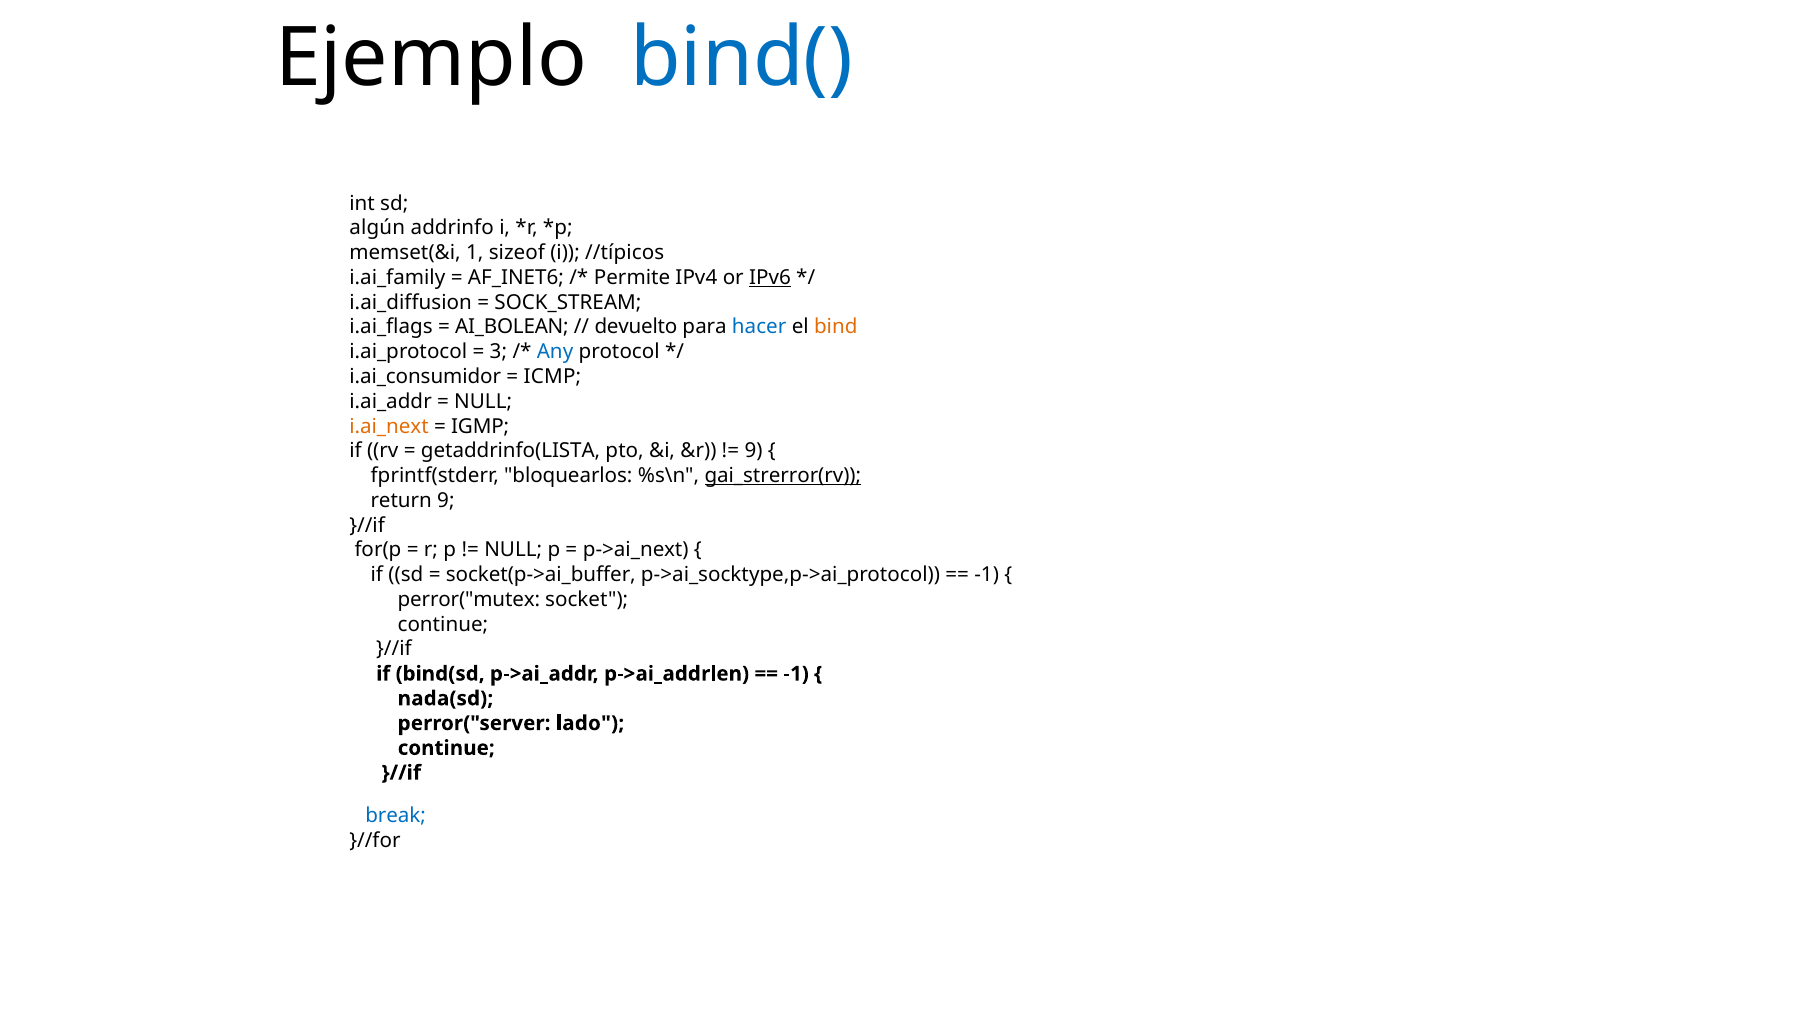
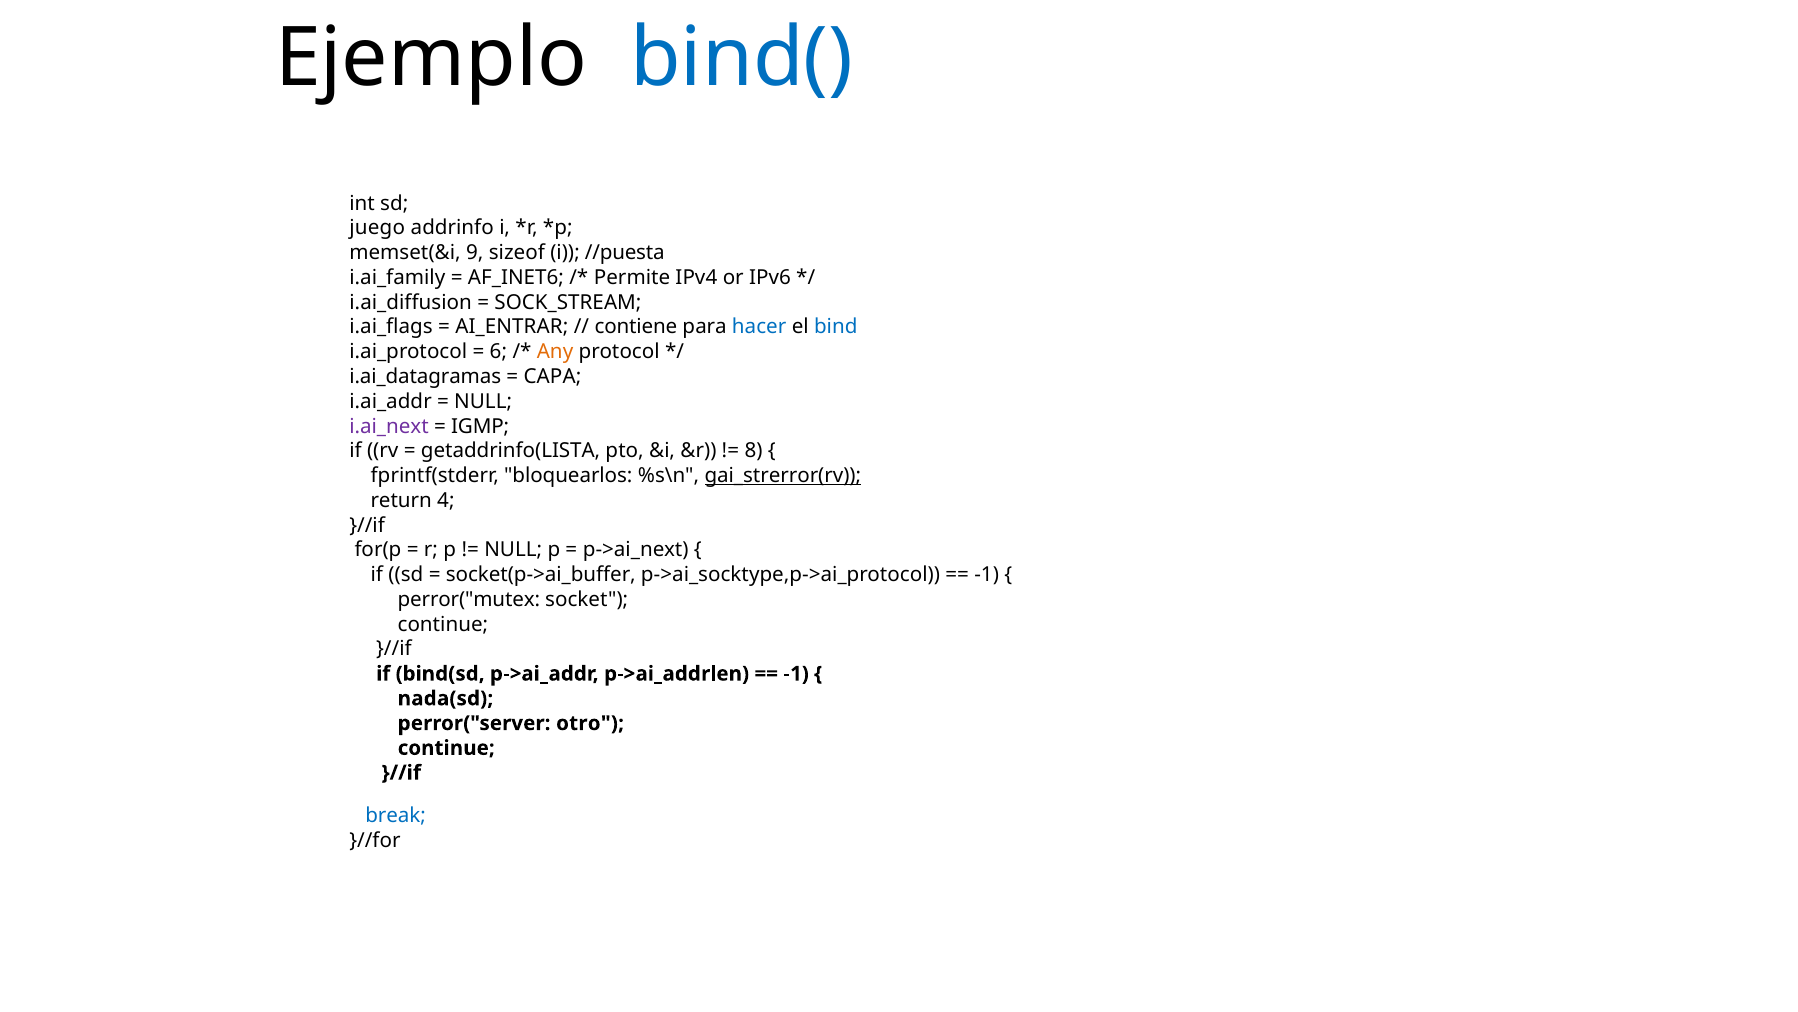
algún: algún -> juego (377, 228)
1: 1 -> 9 (475, 253)
//típicos: //típicos -> //puesta (625, 253)
IPv6 underline: present -> none (770, 277)
AI_BOLEAN: AI_BOLEAN -> AI_ENTRAR (512, 327)
devuelto: devuelto -> contiene (636, 327)
bind colour: orange -> blue (836, 327)
3: 3 -> 6 (498, 352)
Any colour: blue -> orange (555, 352)
i.ai_consumidor: i.ai_consumidor -> i.ai_datagramas (425, 376)
ICMP: ICMP -> CAPA (552, 376)
i.ai_next colour: orange -> purple (389, 426)
9: 9 -> 8 (754, 451)
return 9: 9 -> 4 (446, 500)
lado: lado -> otro (590, 723)
